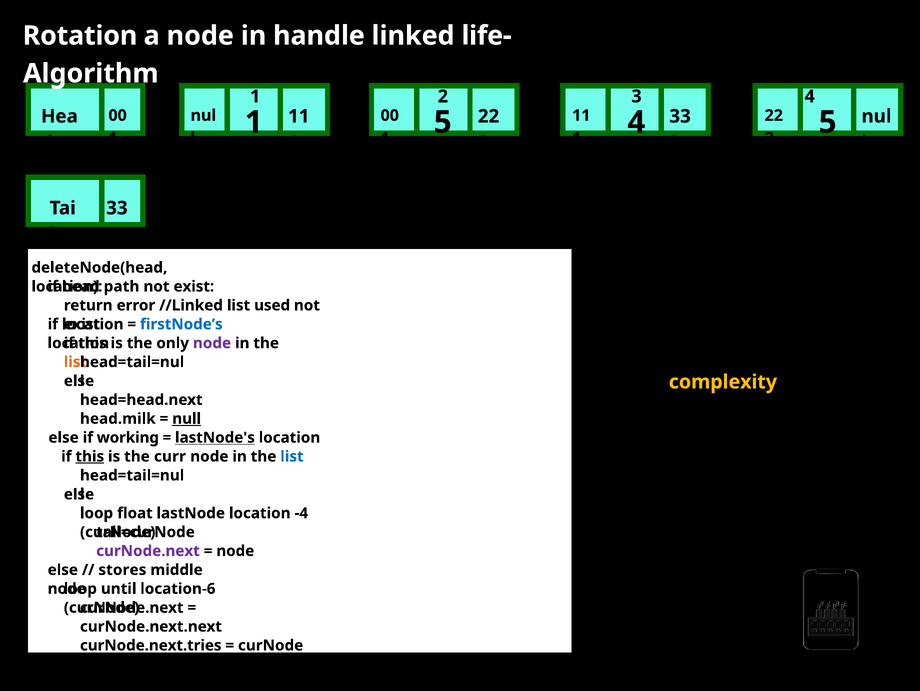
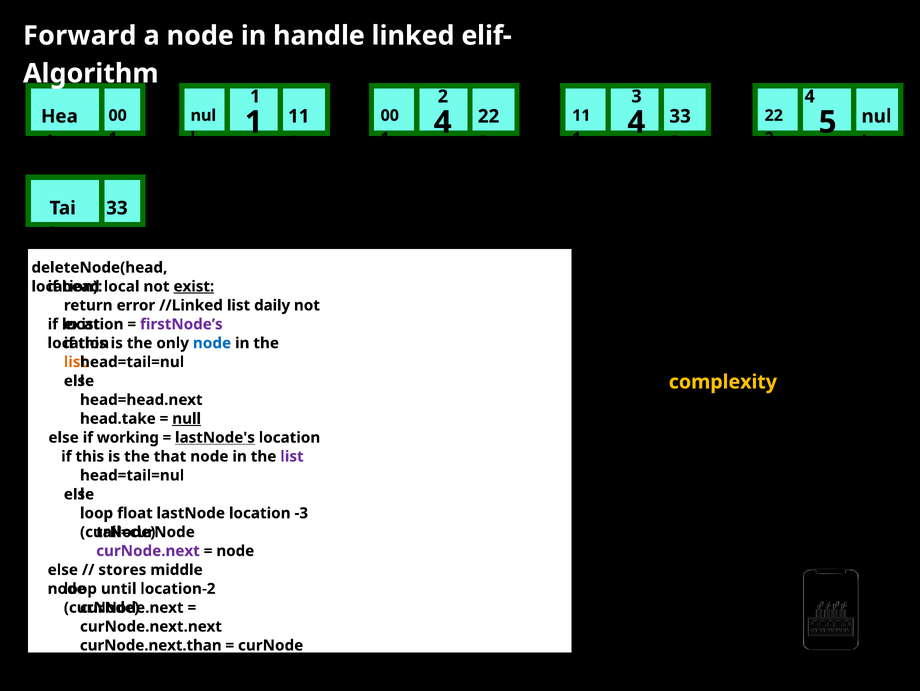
Rotation: Rotation -> Forward (80, 36)
life-: life- -> elif- (486, 36)
5: 5 -> 4 (443, 122)
path: path -> local (122, 286)
exist underline: none -> present (194, 286)
used: used -> daily (272, 305)
ﬁrstNode’s colour: blue -> purple (181, 324)
node colour: purple -> blue (212, 343)
head.milk: head.milk -> head.take (118, 419)
this underline: present -> none (90, 456)
curr: curr -> that (170, 456)
list colour: blue -> purple (292, 456)
-4: -4 -> -3 (301, 513)
location-6: location-6 -> location-2 (178, 589)
curNode.next.tries: curNode.next.tries -> curNode.next.than (151, 645)
